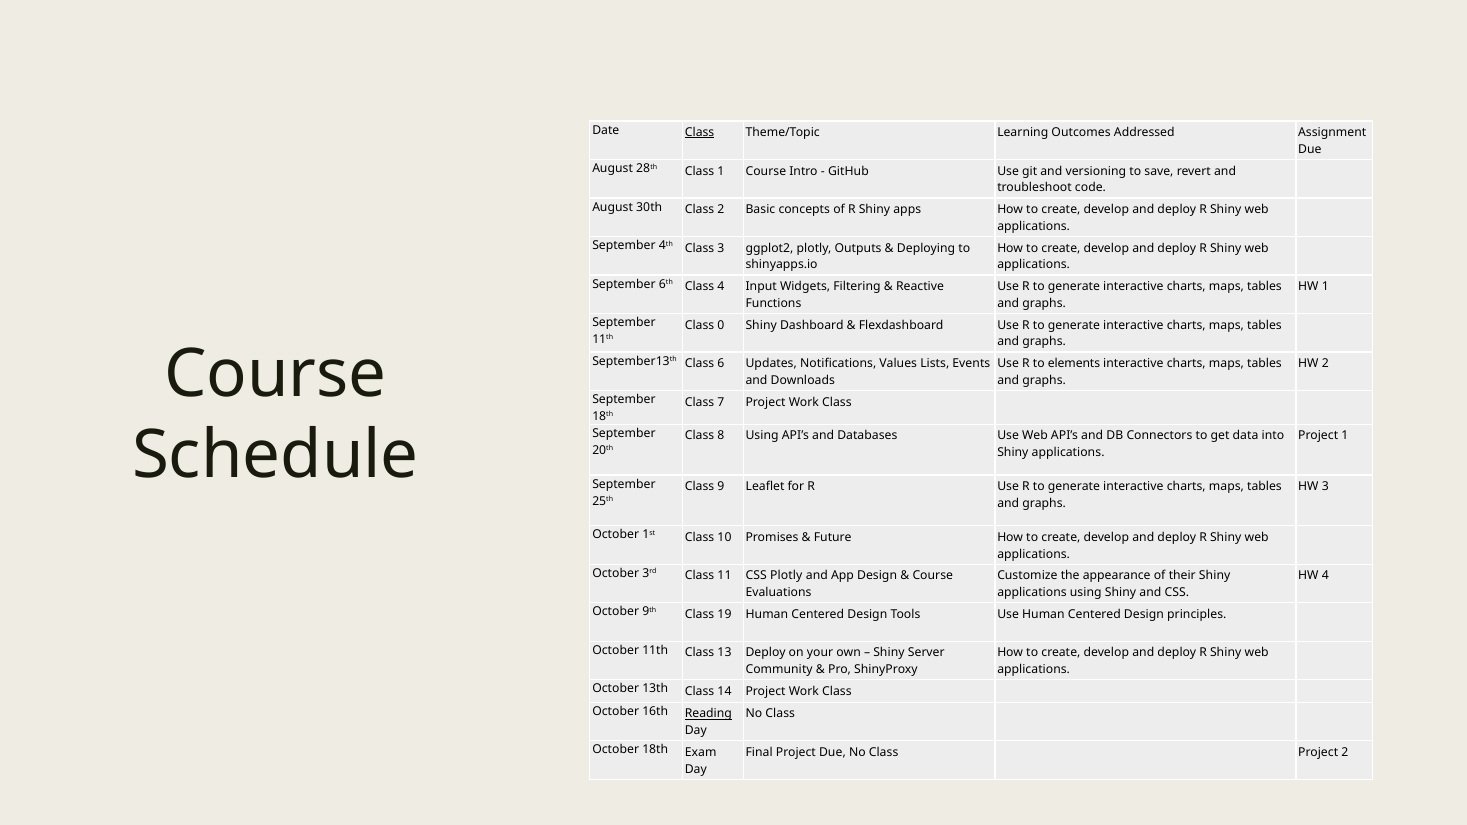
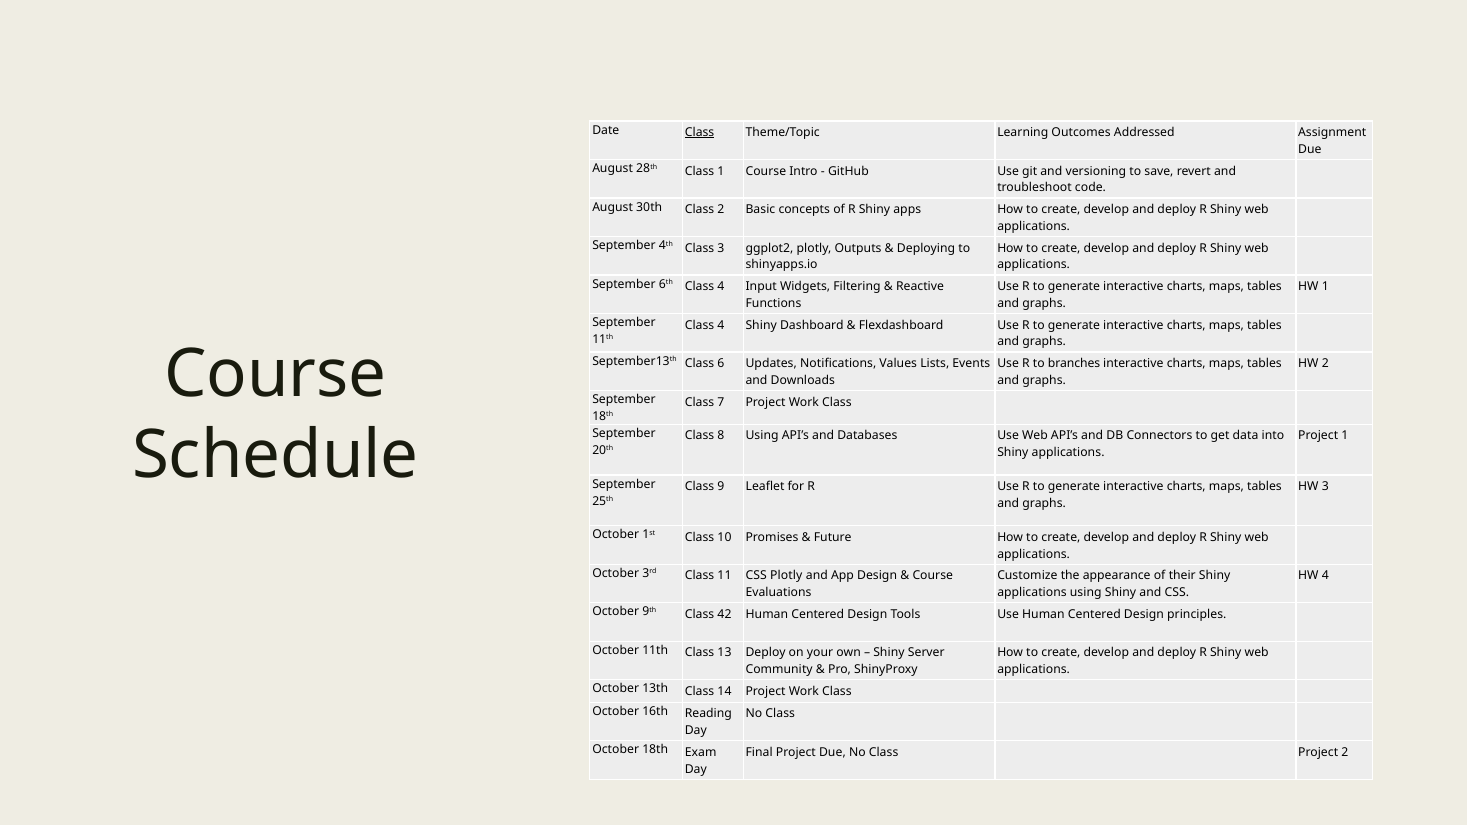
0: 0 -> 4 (721, 325)
elements: elements -> branches (1074, 364)
19: 19 -> 42 (725, 614)
Reading underline: present -> none (708, 714)
